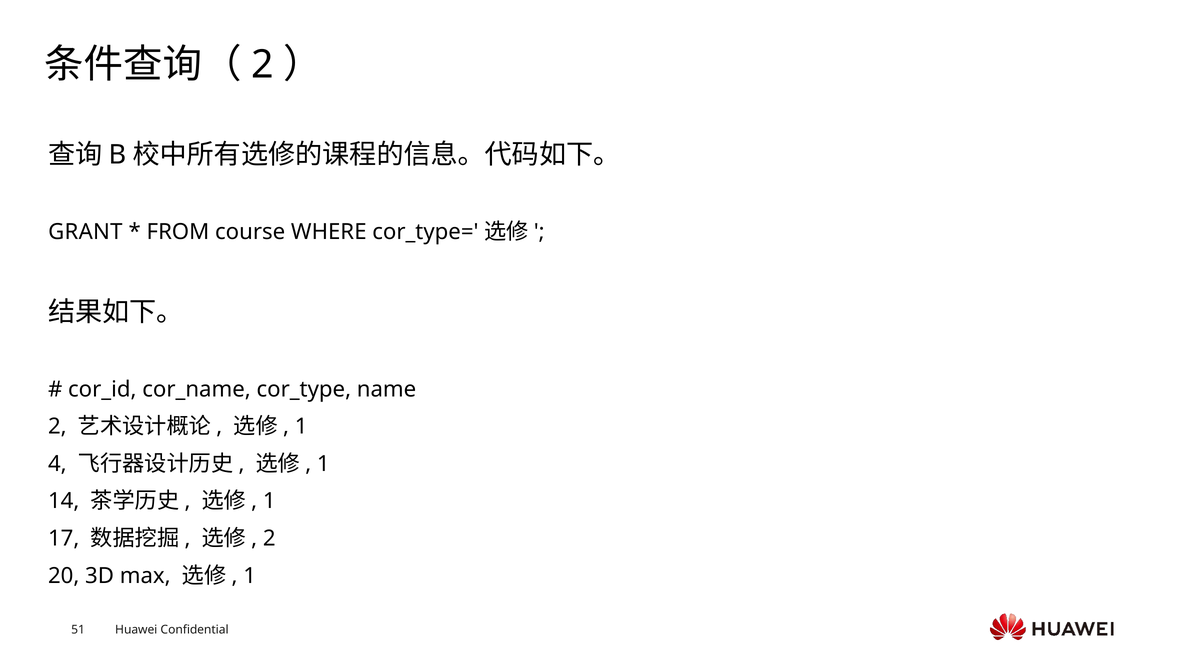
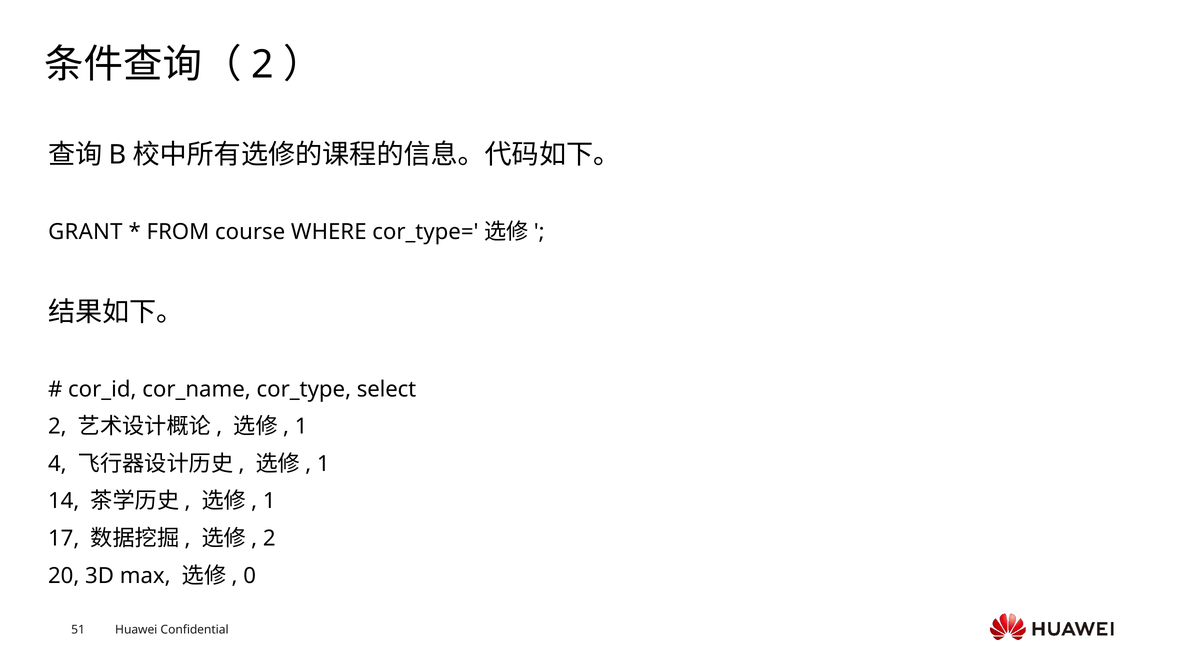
name: name -> select (387, 389)
1: 1 -> 0 (250, 576)
